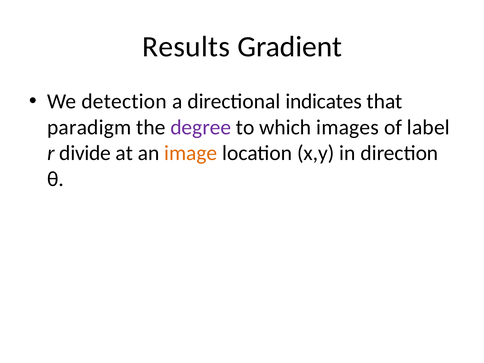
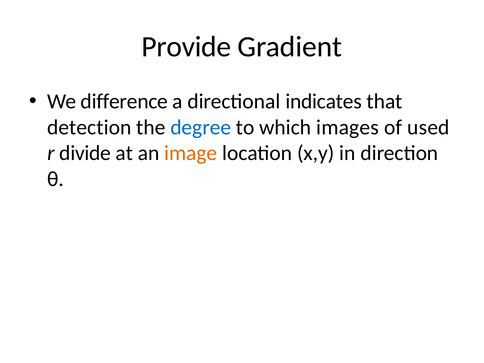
Results: Results -> Provide (186, 47)
detection: detection -> difference (124, 102)
paradigm: paradigm -> detection (89, 127)
degree colour: purple -> blue (201, 127)
label: label -> used (428, 127)
